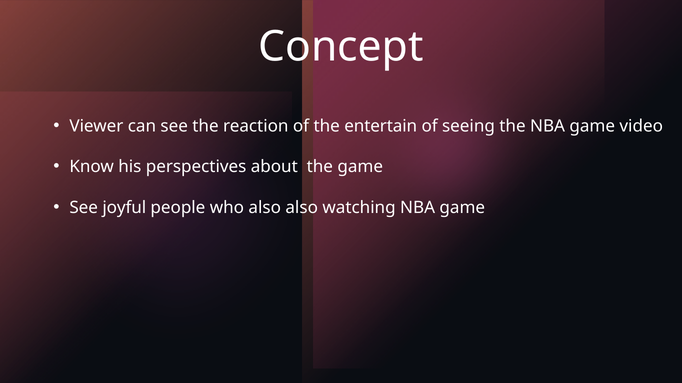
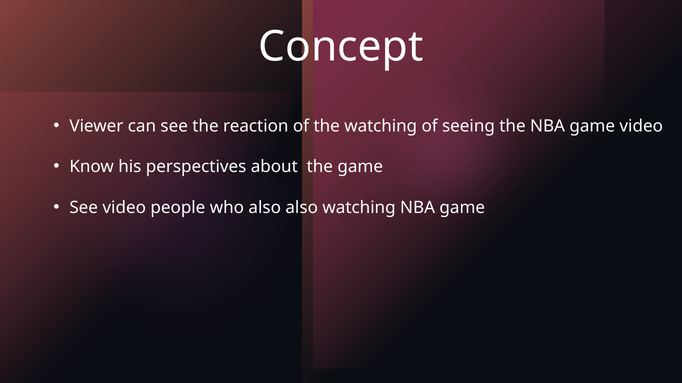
the entertain: entertain -> watching (381, 126)
See joyful: joyful -> video (124, 208)
